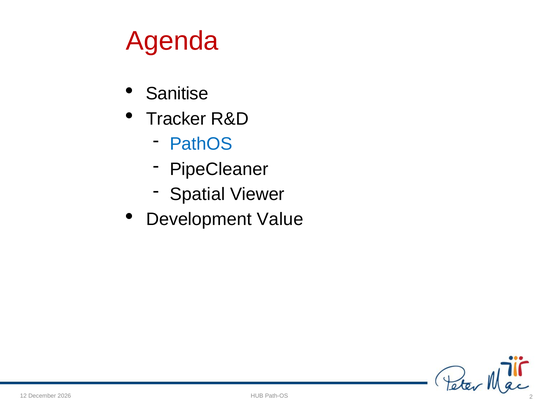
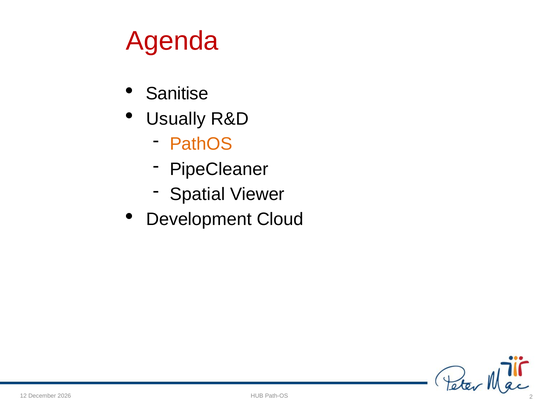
Tracker: Tracker -> Usually (176, 119)
PathOS colour: blue -> orange (201, 144)
Value: Value -> Cloud (280, 219)
